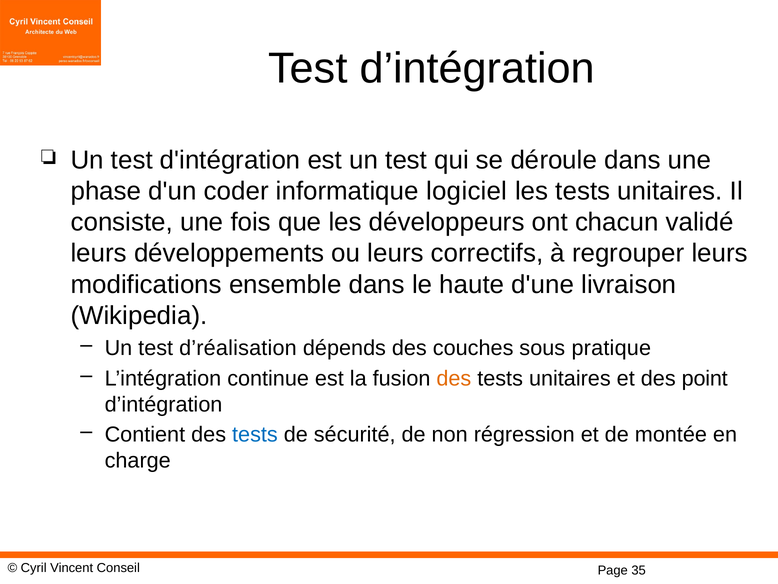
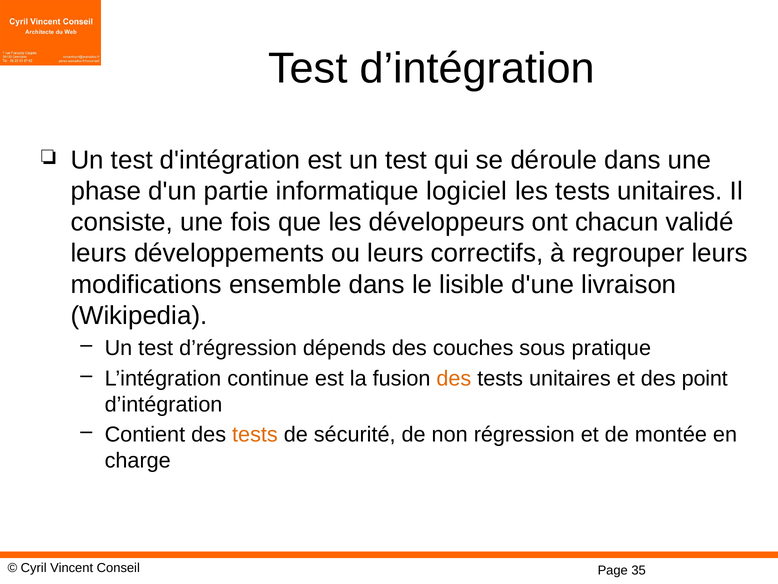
coder: coder -> partie (236, 191)
haute: haute -> lisible (472, 284)
d’réalisation: d’réalisation -> d’régression (238, 348)
tests colour: blue -> orange (255, 434)
